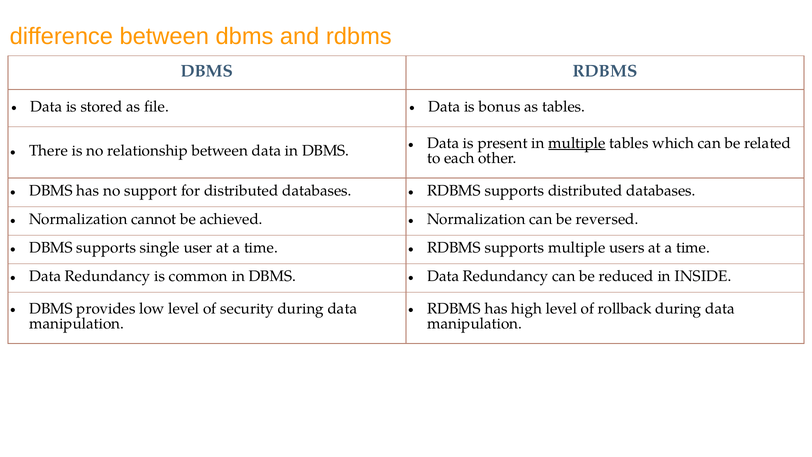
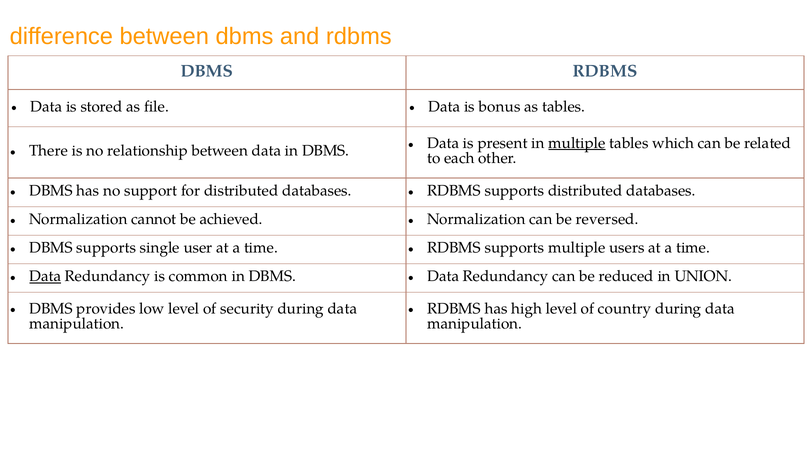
Data underline: none -> present (45, 276)
INSIDE: INSIDE -> UNION (703, 276)
rollback: rollback -> country (625, 308)
